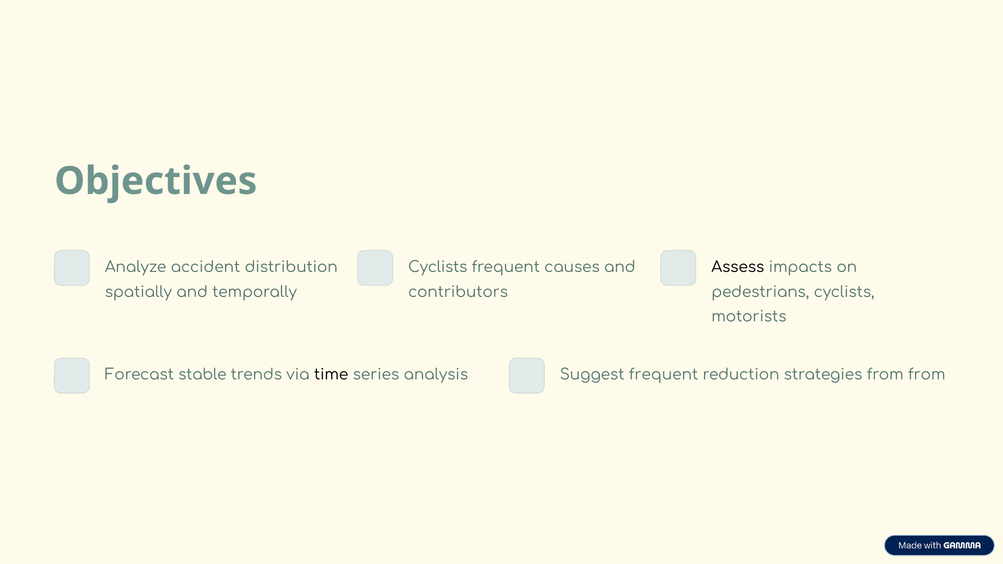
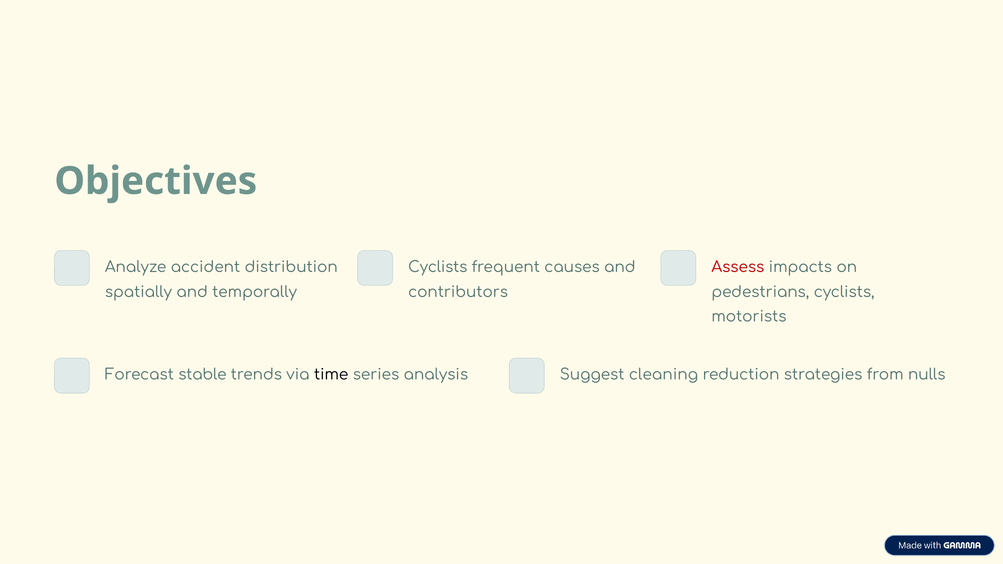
Assess colour: black -> red (738, 267)
Suggest frequent: frequent -> cleaning (664, 375)
from from: from -> nulls (927, 375)
